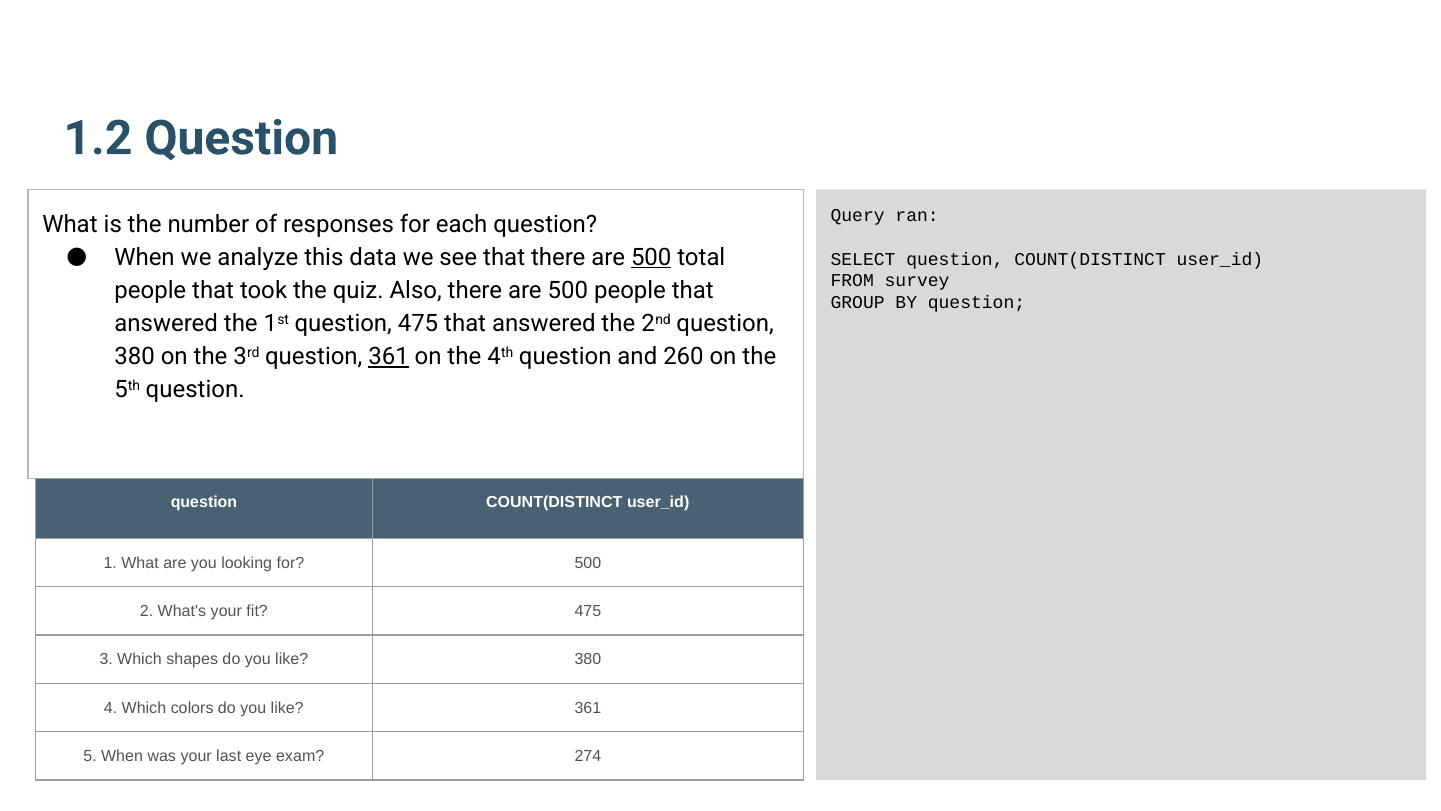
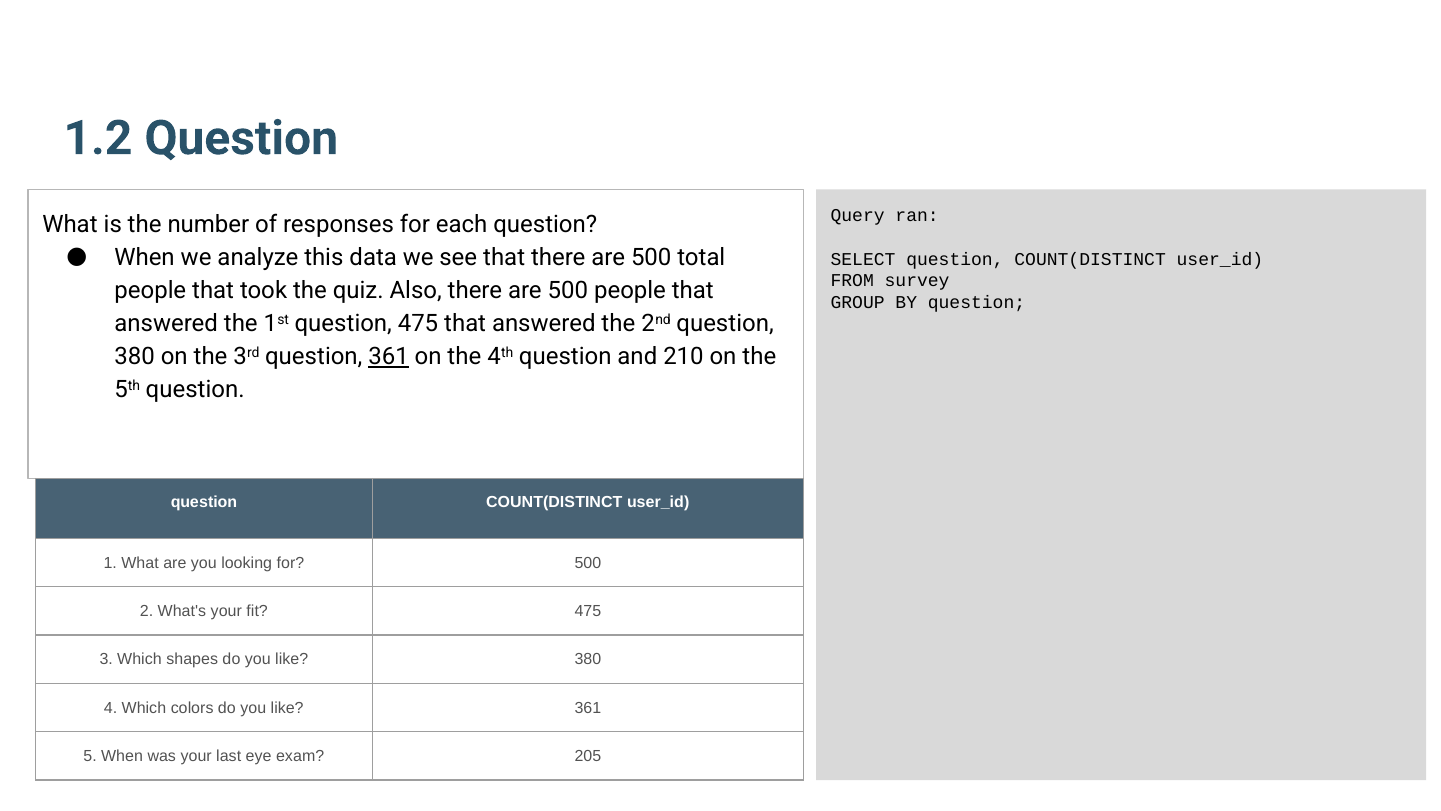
500 underline: present -> none (651, 257)
260: 260 -> 210 (683, 357)
274: 274 -> 205 (588, 756)
